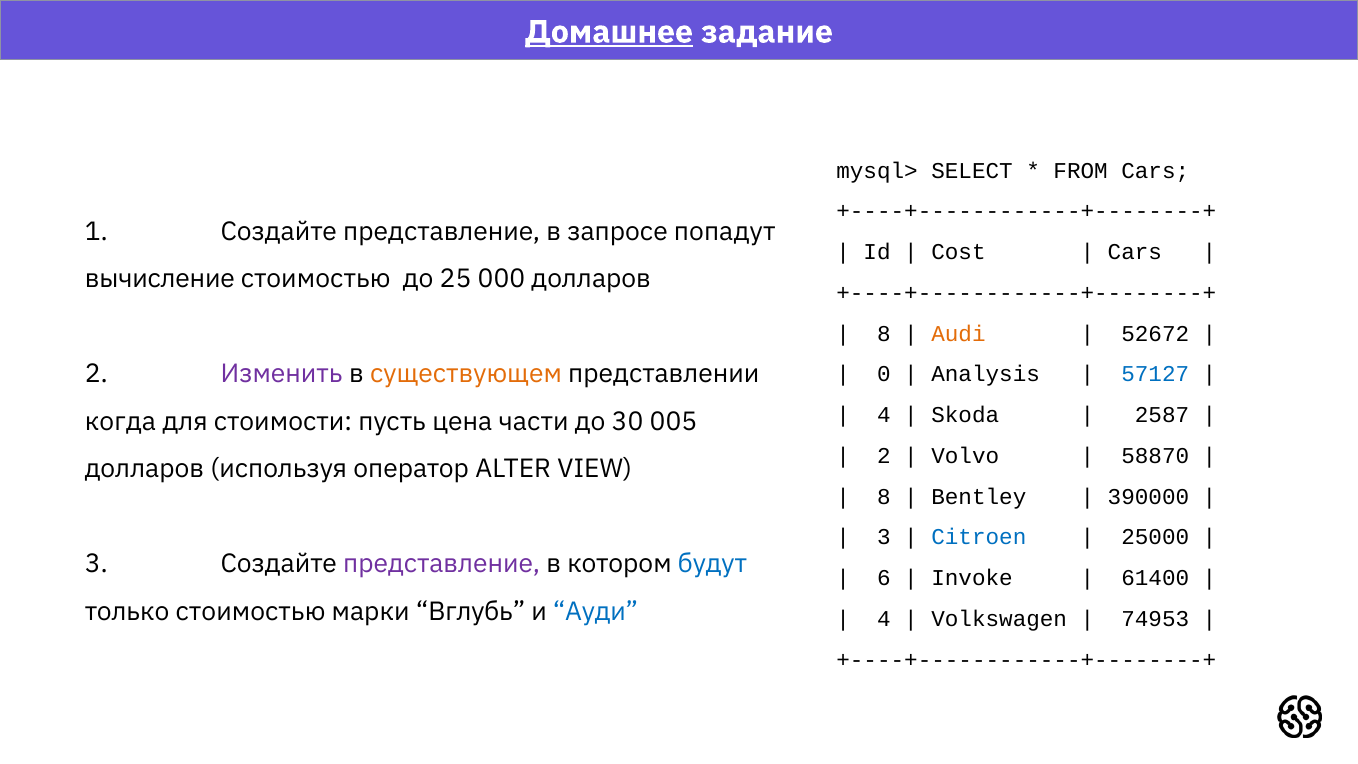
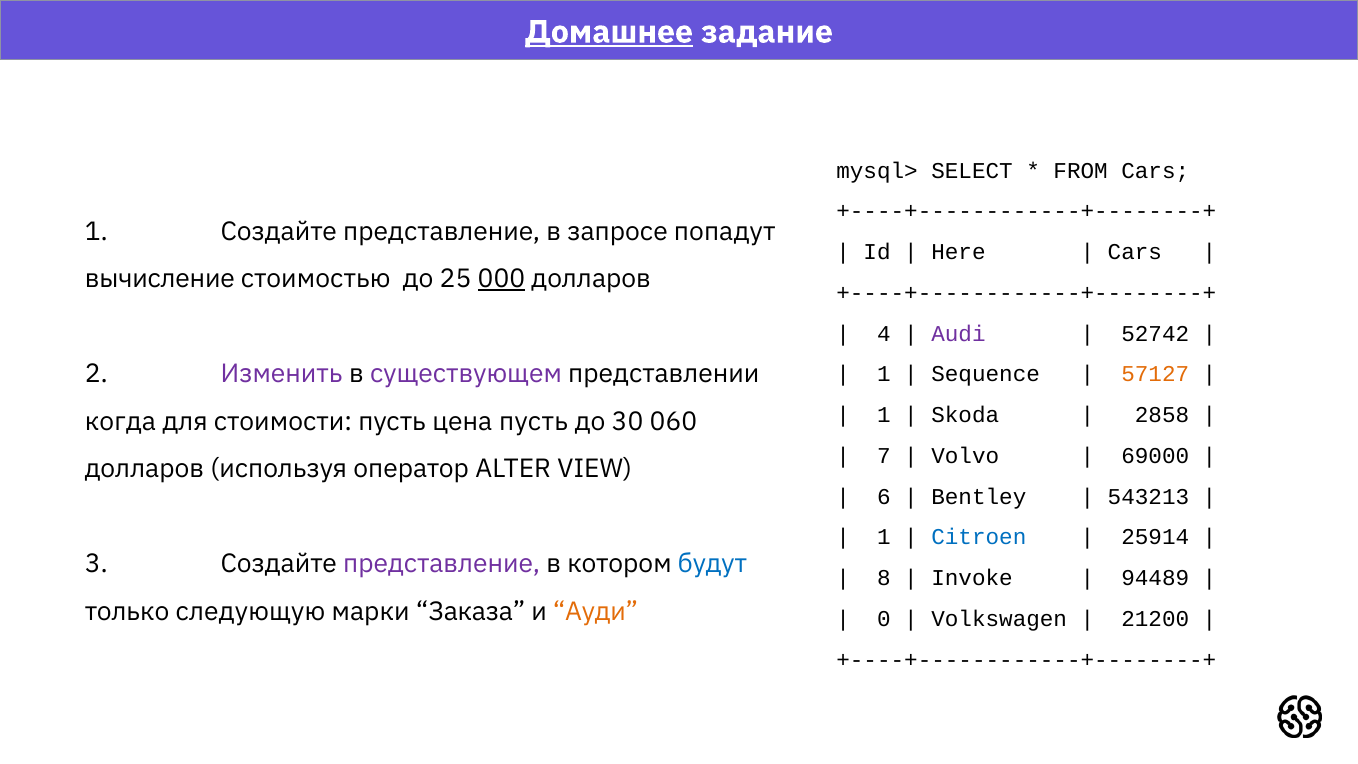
Cost: Cost -> Here (958, 252)
000 underline: none -> present (501, 279)
8: 8 -> 4 (884, 334)
Audi colour: orange -> purple (958, 334)
52672: 52672 -> 52742 (1155, 334)
существующем colour: orange -> purple (466, 374)
0: 0 -> 1 (884, 374)
Analysis: Analysis -> Sequence (986, 374)
57127 colour: blue -> orange (1155, 374)
4: 4 -> 1 (884, 415)
2587: 2587 -> 2858 (1162, 415)
цена части: части -> пусть (534, 421)
005: 005 -> 060 (673, 421)
2: 2 -> 7 (884, 456)
58870: 58870 -> 69000 (1155, 456)
8: 8 -> 6 (884, 497)
390000: 390000 -> 543213 (1148, 497)
3: 3 -> 1 (884, 537)
25000: 25000 -> 25914 (1155, 537)
6: 6 -> 8 (884, 578)
61400: 61400 -> 94489 (1155, 578)
только стоимостью: стоимостью -> следующую (250, 612)
Вглубь: Вглубь -> Заказа (471, 612)
Ауди colour: blue -> orange (595, 612)
4: 4 -> 0 (884, 619)
74953: 74953 -> 21200 (1155, 619)
